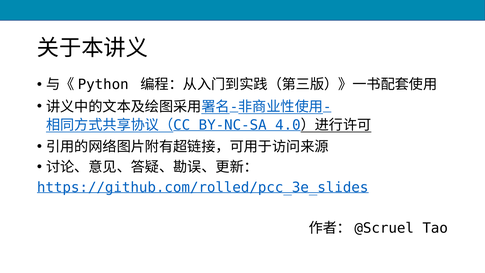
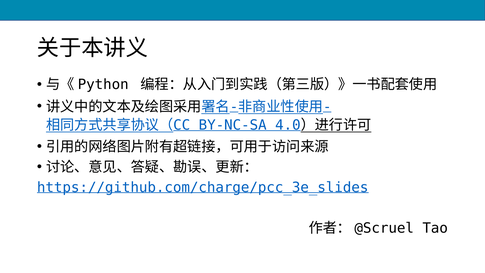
https://github.com/rolled/pcc_3e_slides: https://github.com/rolled/pcc_3e_slides -> https://github.com/charge/pcc_3e_slides (203, 187)
